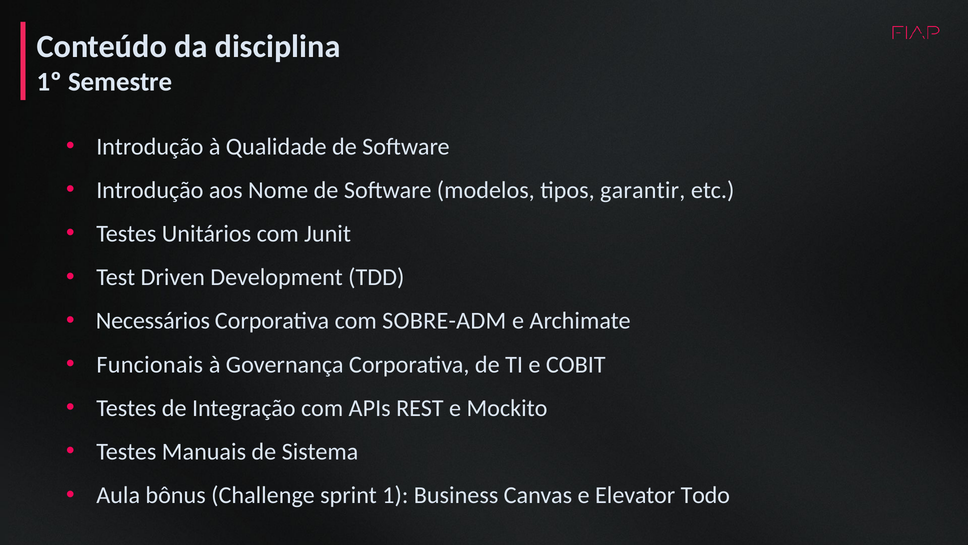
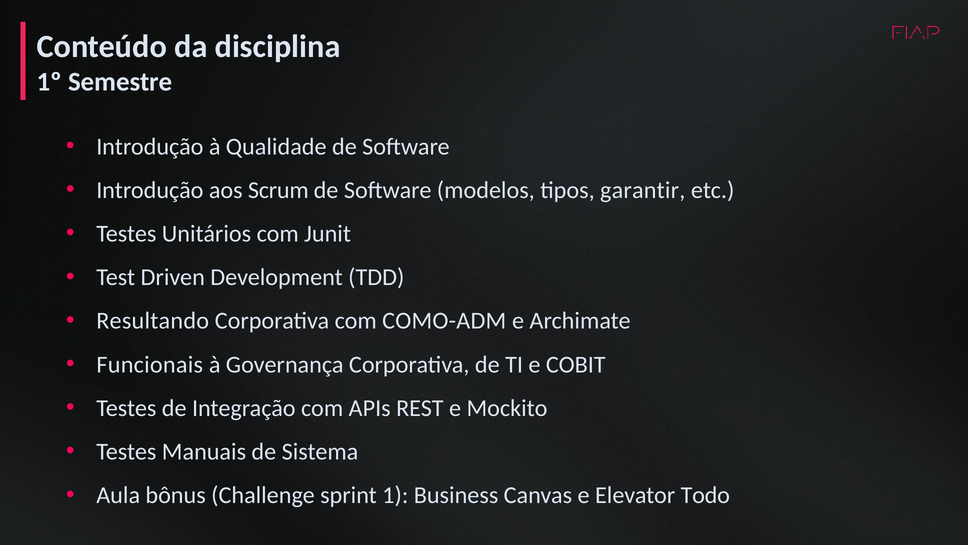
Nome: Nome -> Scrum (278, 190)
Necessários: Necessários -> Resultando (153, 321)
SOBRE-ADM: SOBRE-ADM -> COMO-ADM (444, 321)
